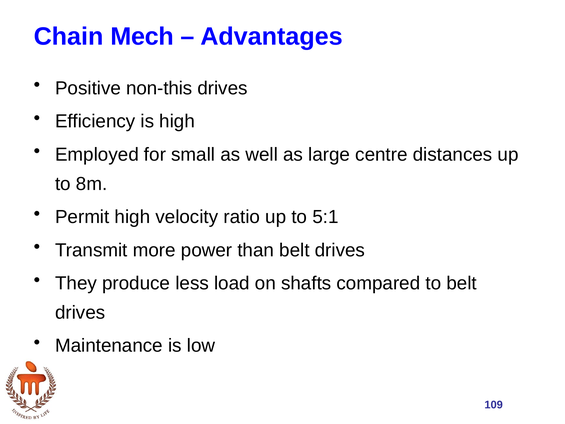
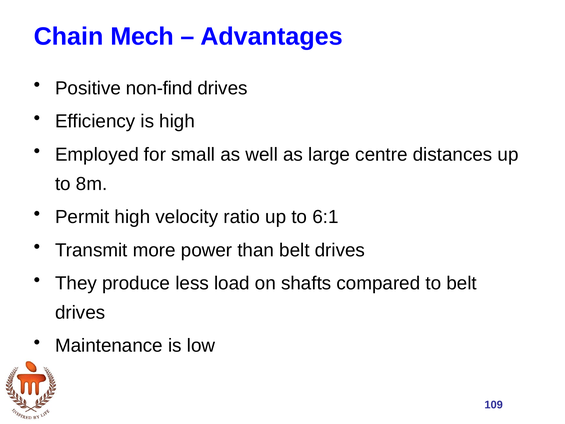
non-this: non-this -> non-find (159, 88)
5:1: 5:1 -> 6:1 (325, 217)
